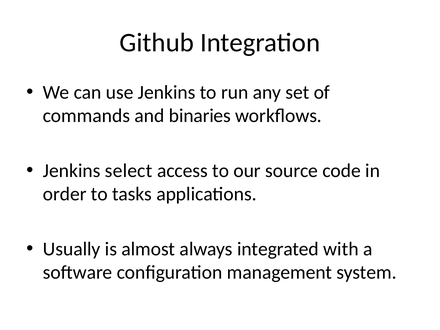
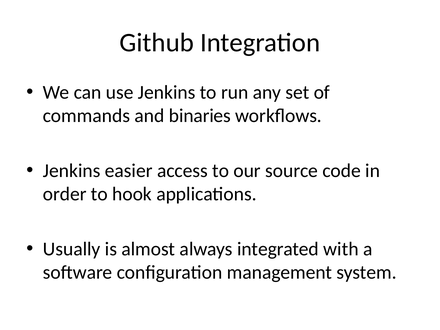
select: select -> easier (129, 171)
tasks: tasks -> hook (132, 194)
